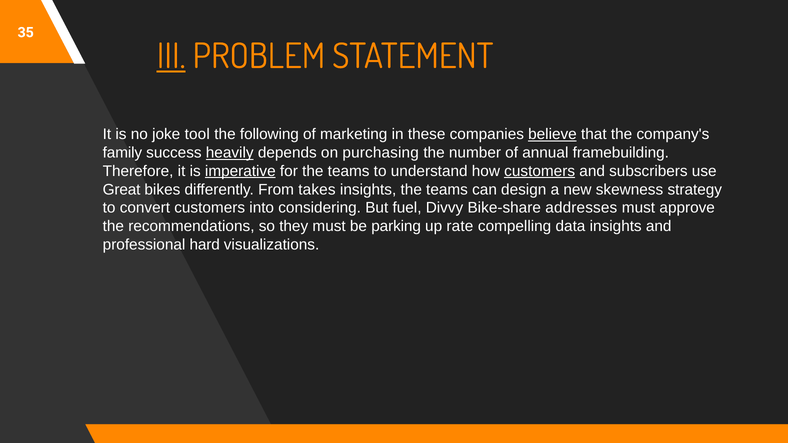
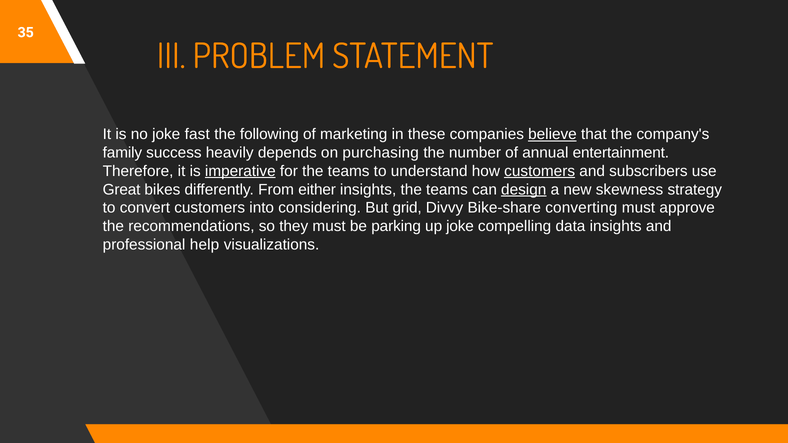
III underline: present -> none (171, 57)
tool: tool -> fast (197, 134)
heavily underline: present -> none (230, 153)
framebuilding: framebuilding -> entertainment (621, 153)
takes: takes -> either (317, 190)
design underline: none -> present (524, 190)
fuel: fuel -> grid (407, 208)
addresses: addresses -> converting (581, 208)
up rate: rate -> joke (460, 226)
hard: hard -> help (205, 245)
